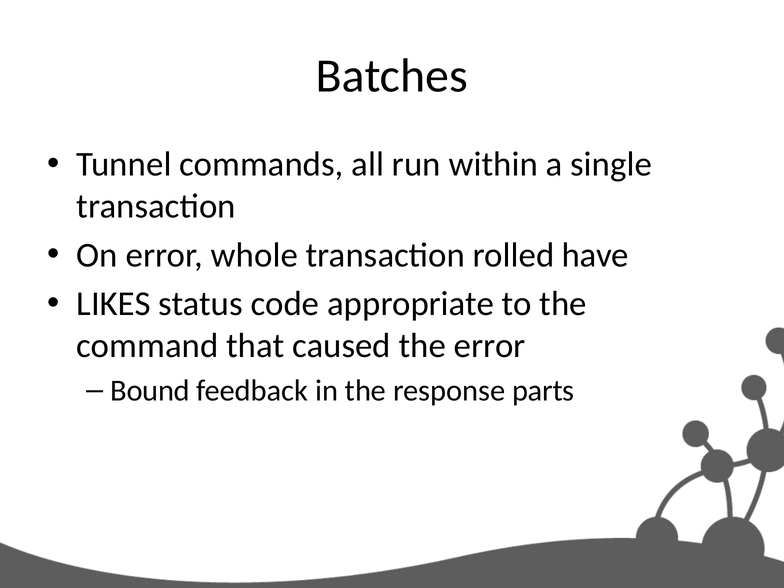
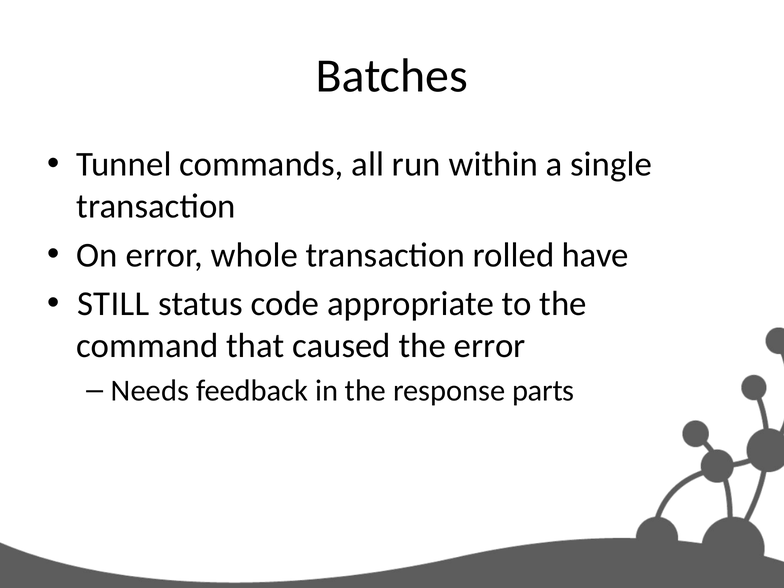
LIKES: LIKES -> STILL (113, 304)
Bound: Bound -> Needs (150, 391)
